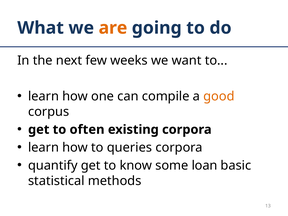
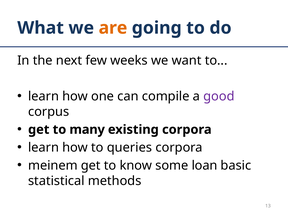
good colour: orange -> purple (219, 96)
often: often -> many (87, 130)
quantify: quantify -> meinem (53, 165)
